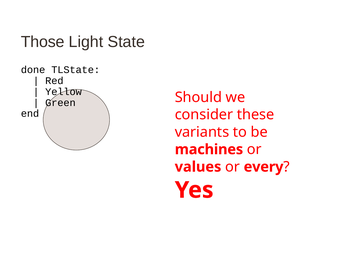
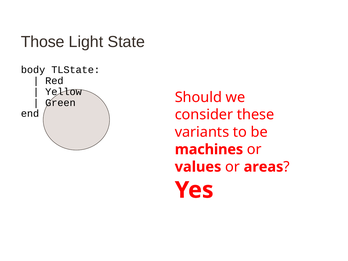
done: done -> body (33, 70)
every: every -> areas (263, 167)
